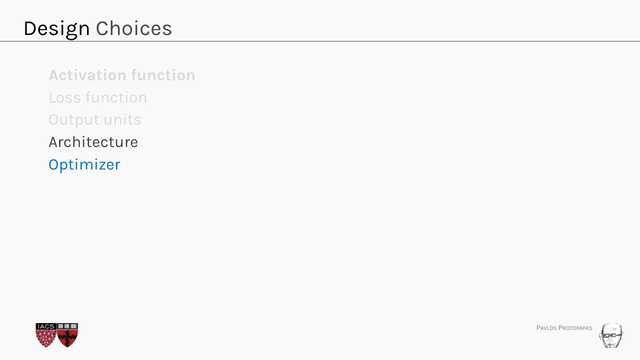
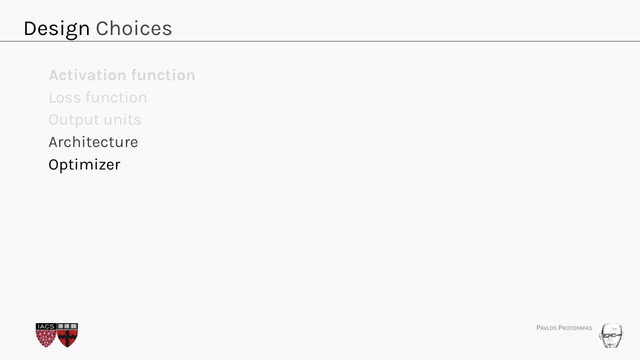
Optimizer colour: blue -> black (84, 164)
